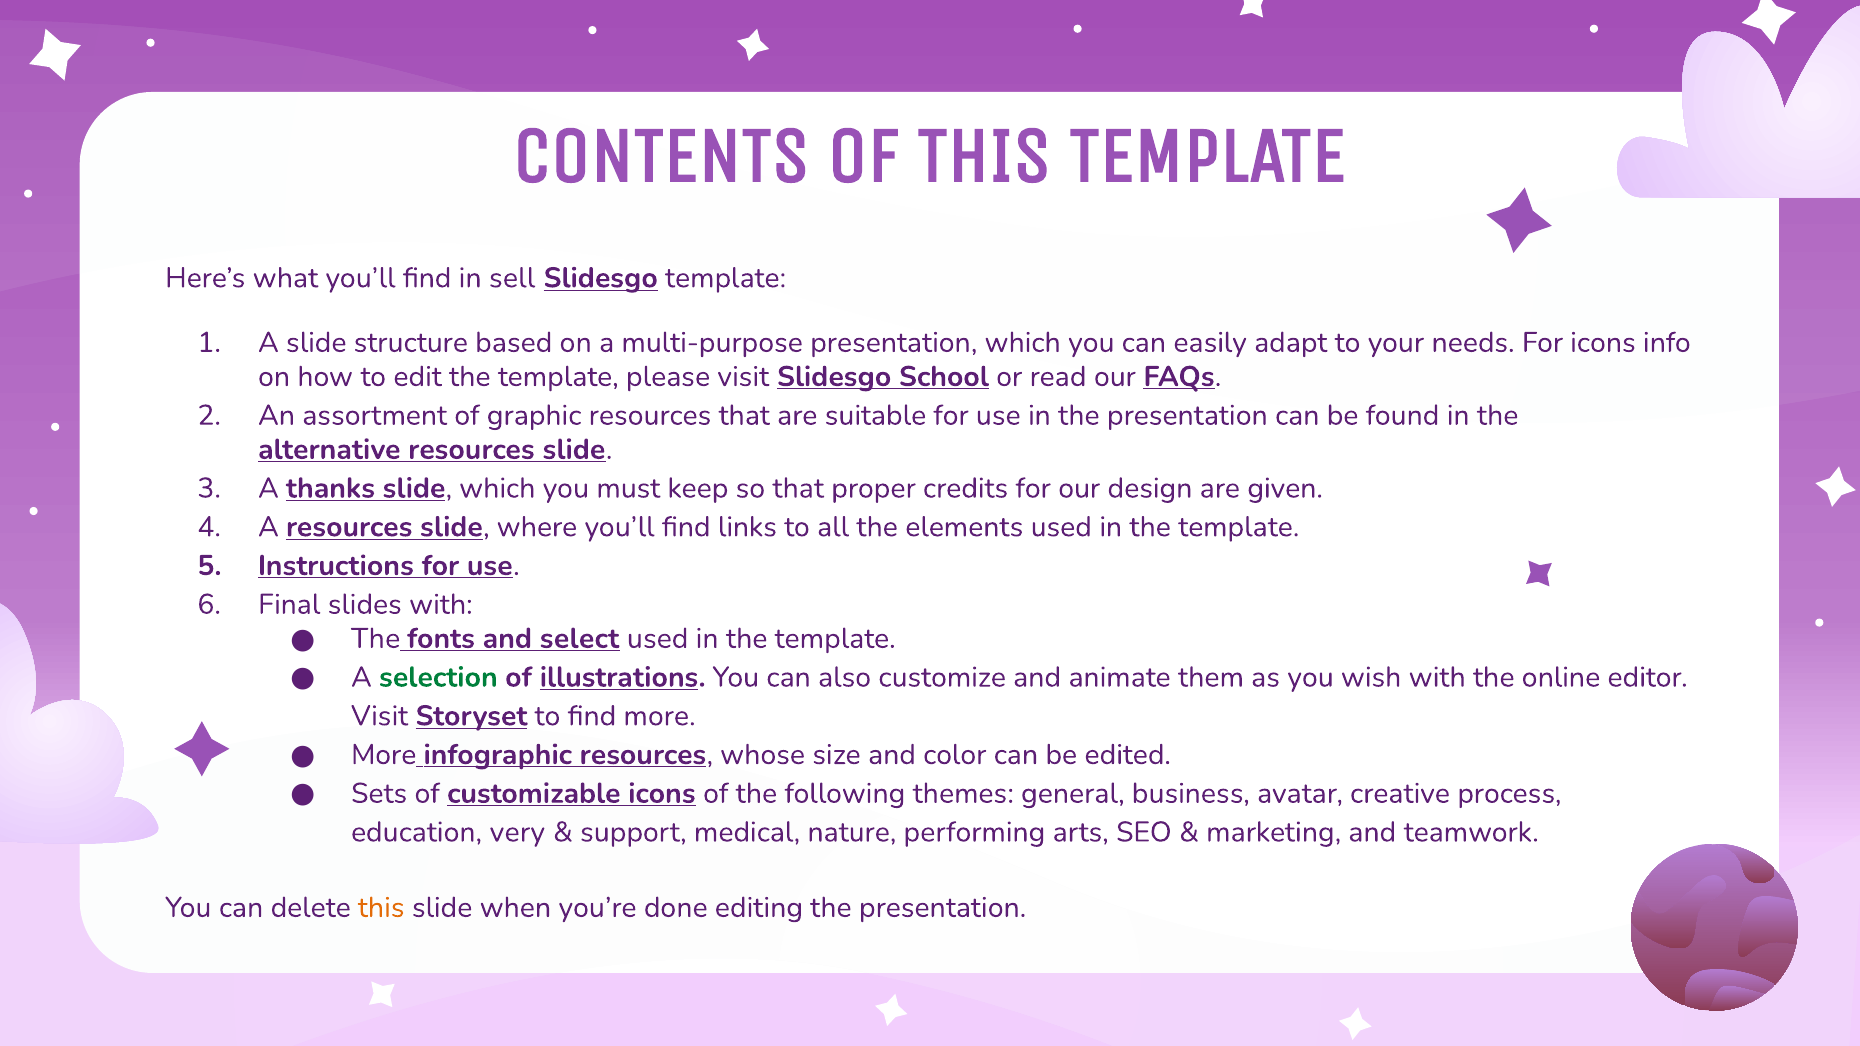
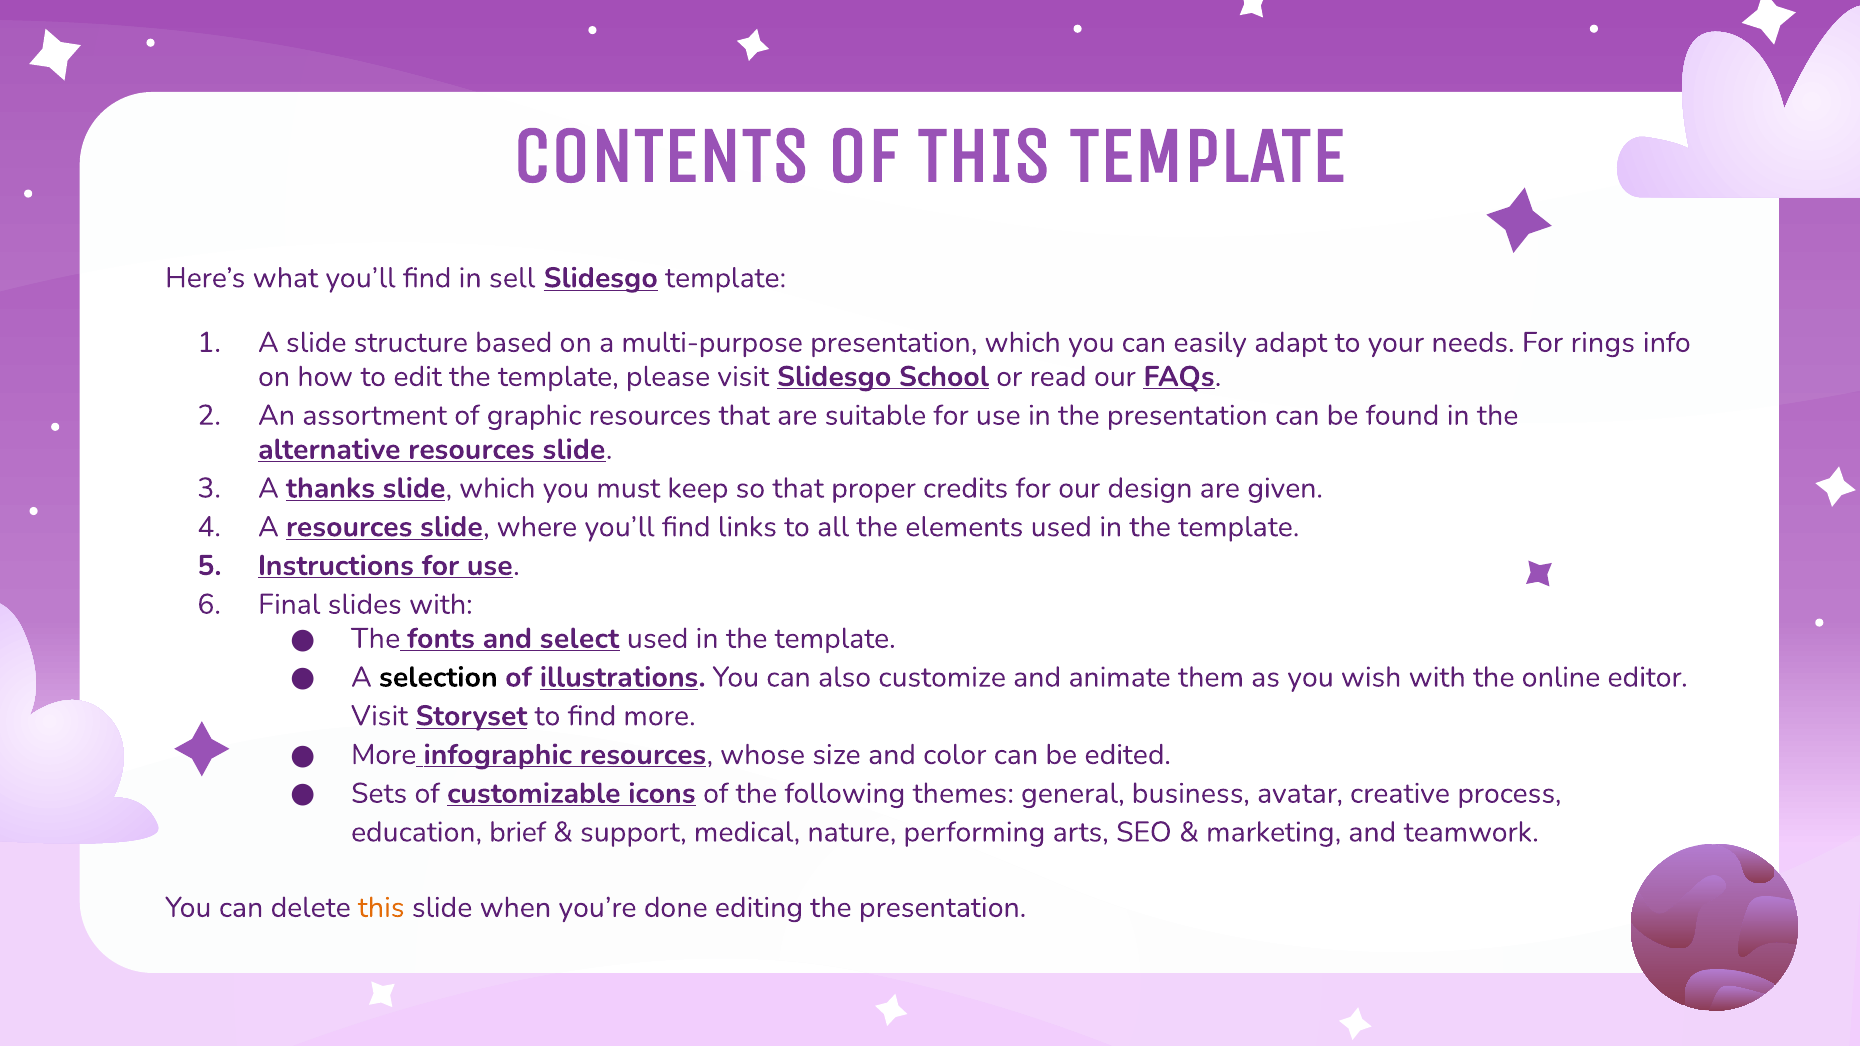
For icons: icons -> rings (1603, 343)
selection colour: green -> black (438, 677)
very: very -> brief (518, 832)
